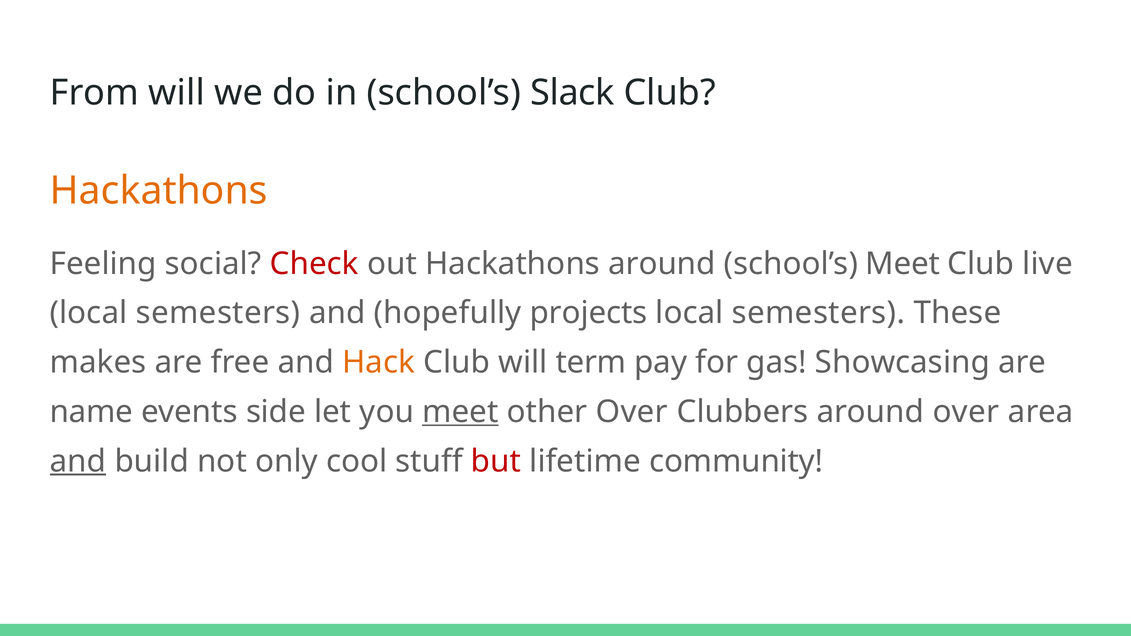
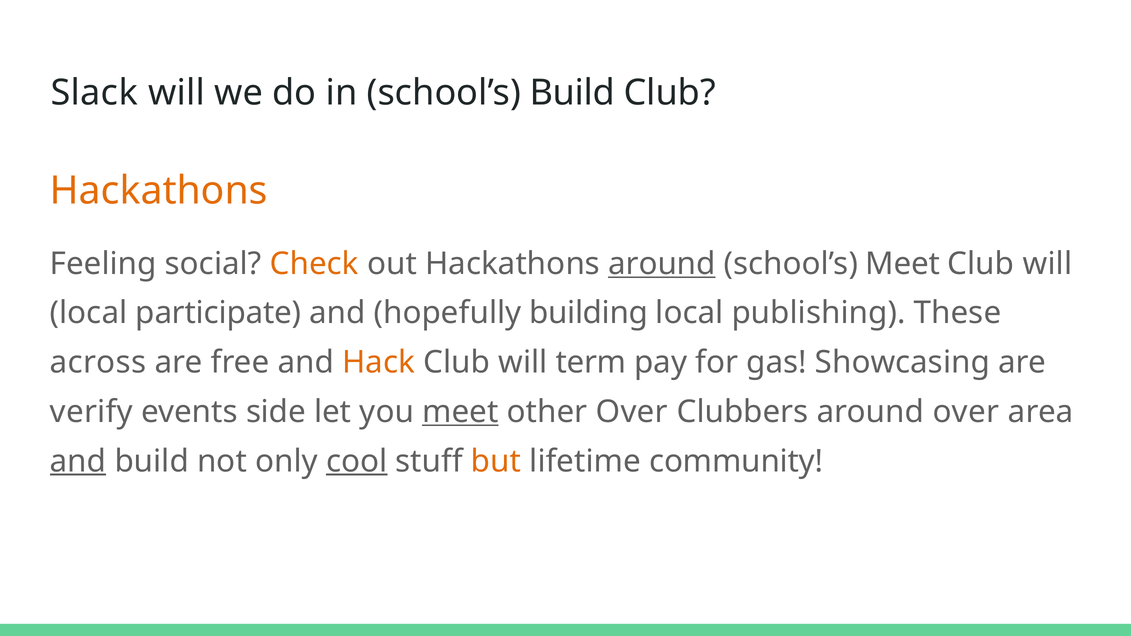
From: From -> Slack (94, 93)
school’s Slack: Slack -> Build (572, 93)
Check colour: red -> orange (314, 264)
around underline: none -> present (662, 264)
live: live -> will (1047, 264)
semesters: semesters -> participate (218, 313)
projects: projects -> building (589, 313)
semesters: semesters -> publishing (819, 313)
makes: makes -> across (98, 363)
name: name -> verify (91, 412)
cool underline: none -> present (357, 461)
but colour: red -> orange (496, 461)
